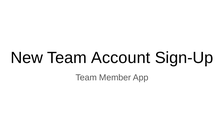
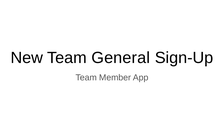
Account: Account -> General (121, 58)
